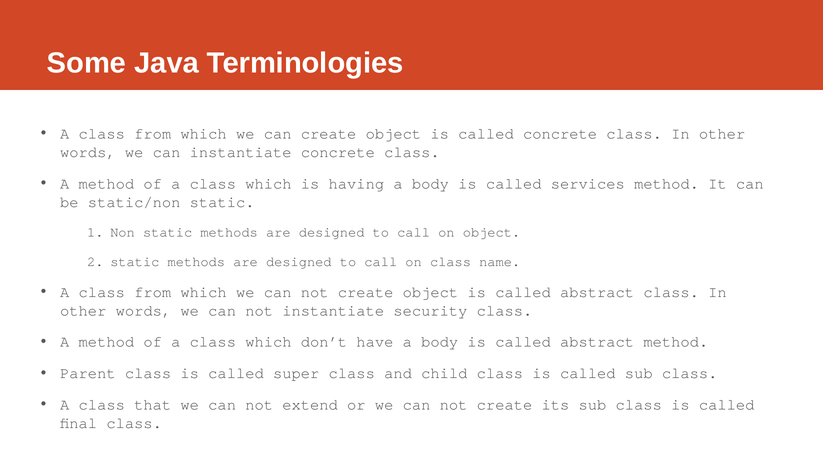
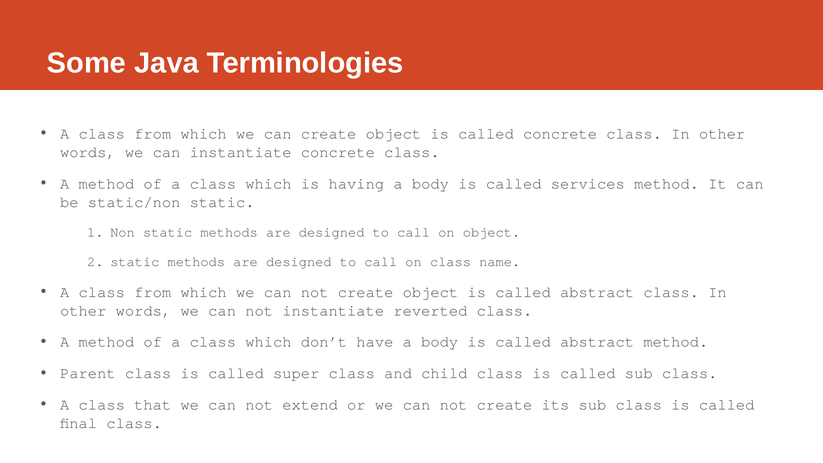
security: security -> reverted (430, 310)
